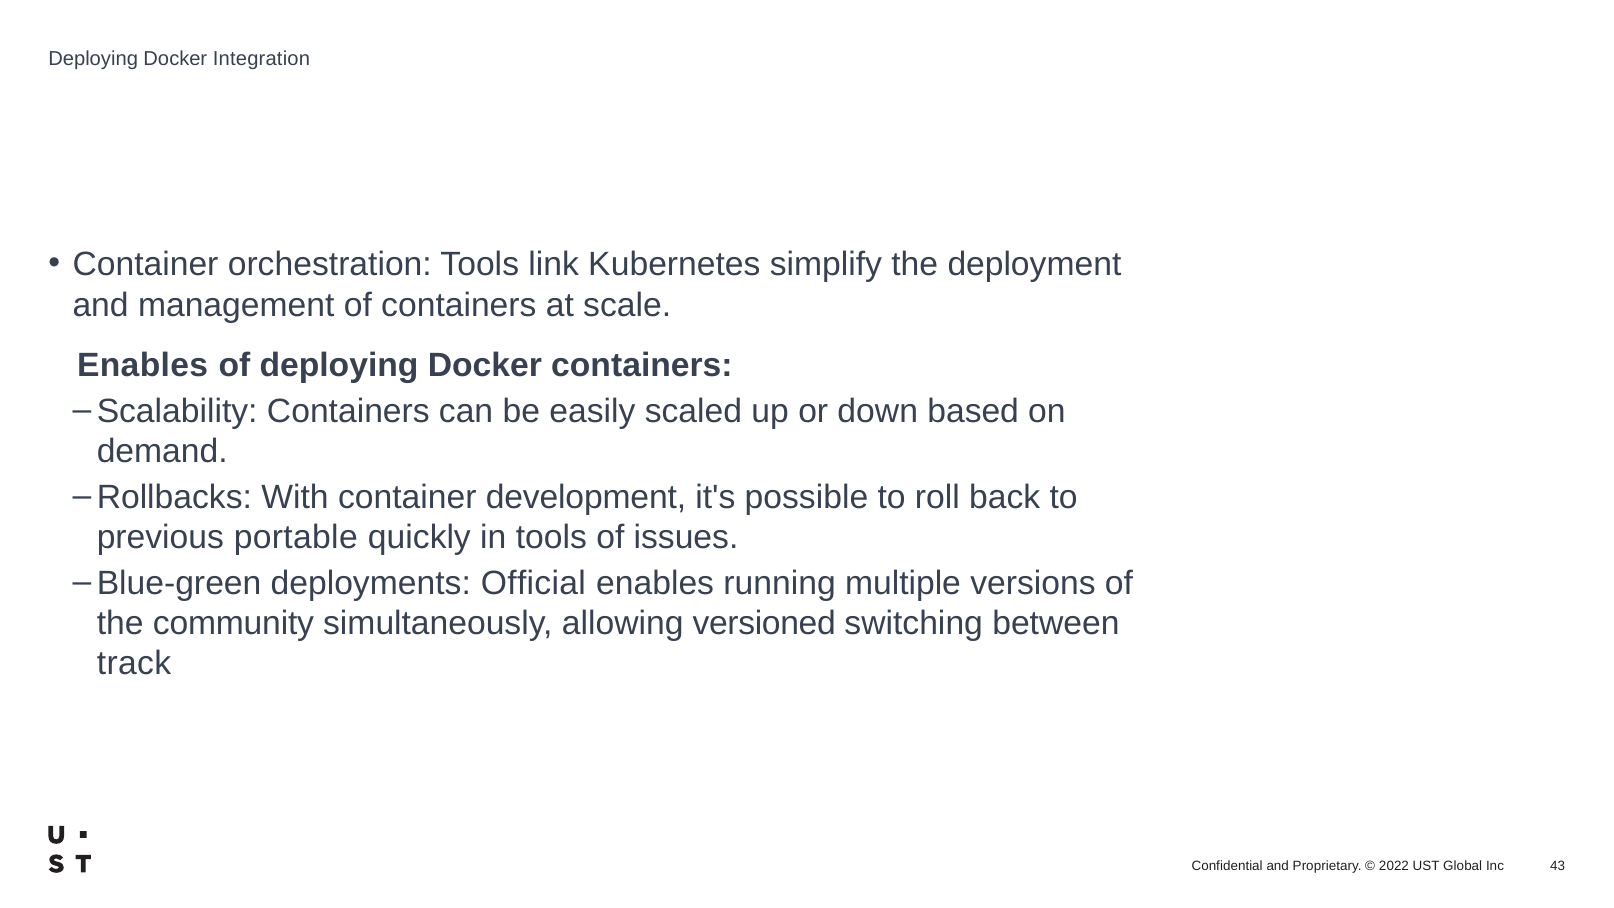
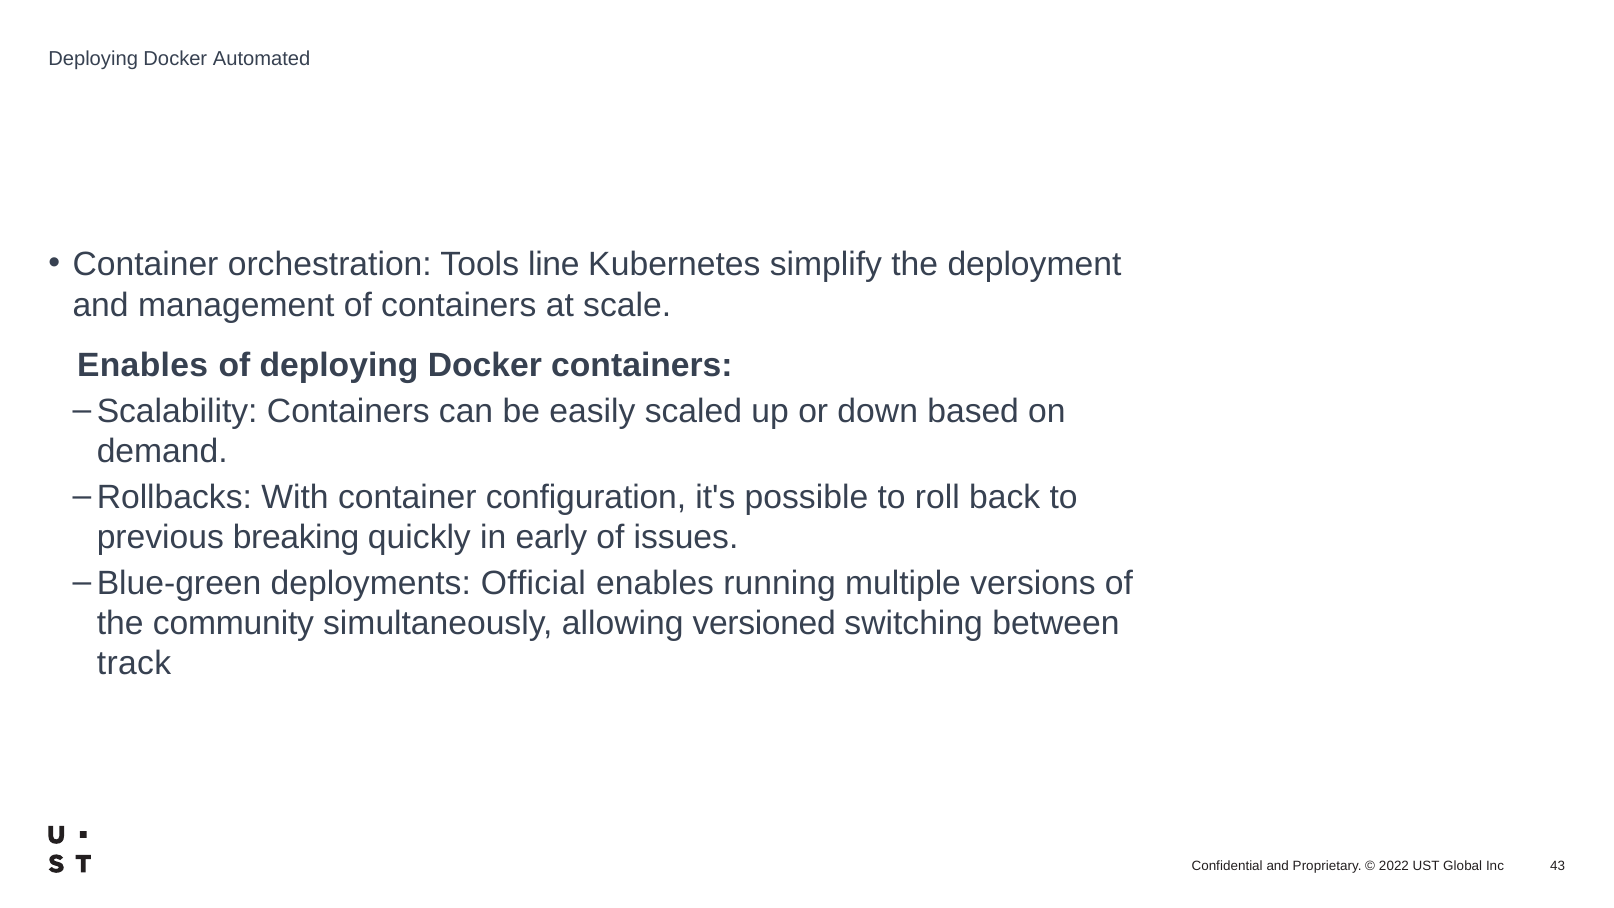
Integration: Integration -> Automated (262, 59)
link: link -> line (554, 265)
development: development -> configuration (586, 497)
portable: portable -> breaking (296, 537)
in tools: tools -> early (552, 537)
